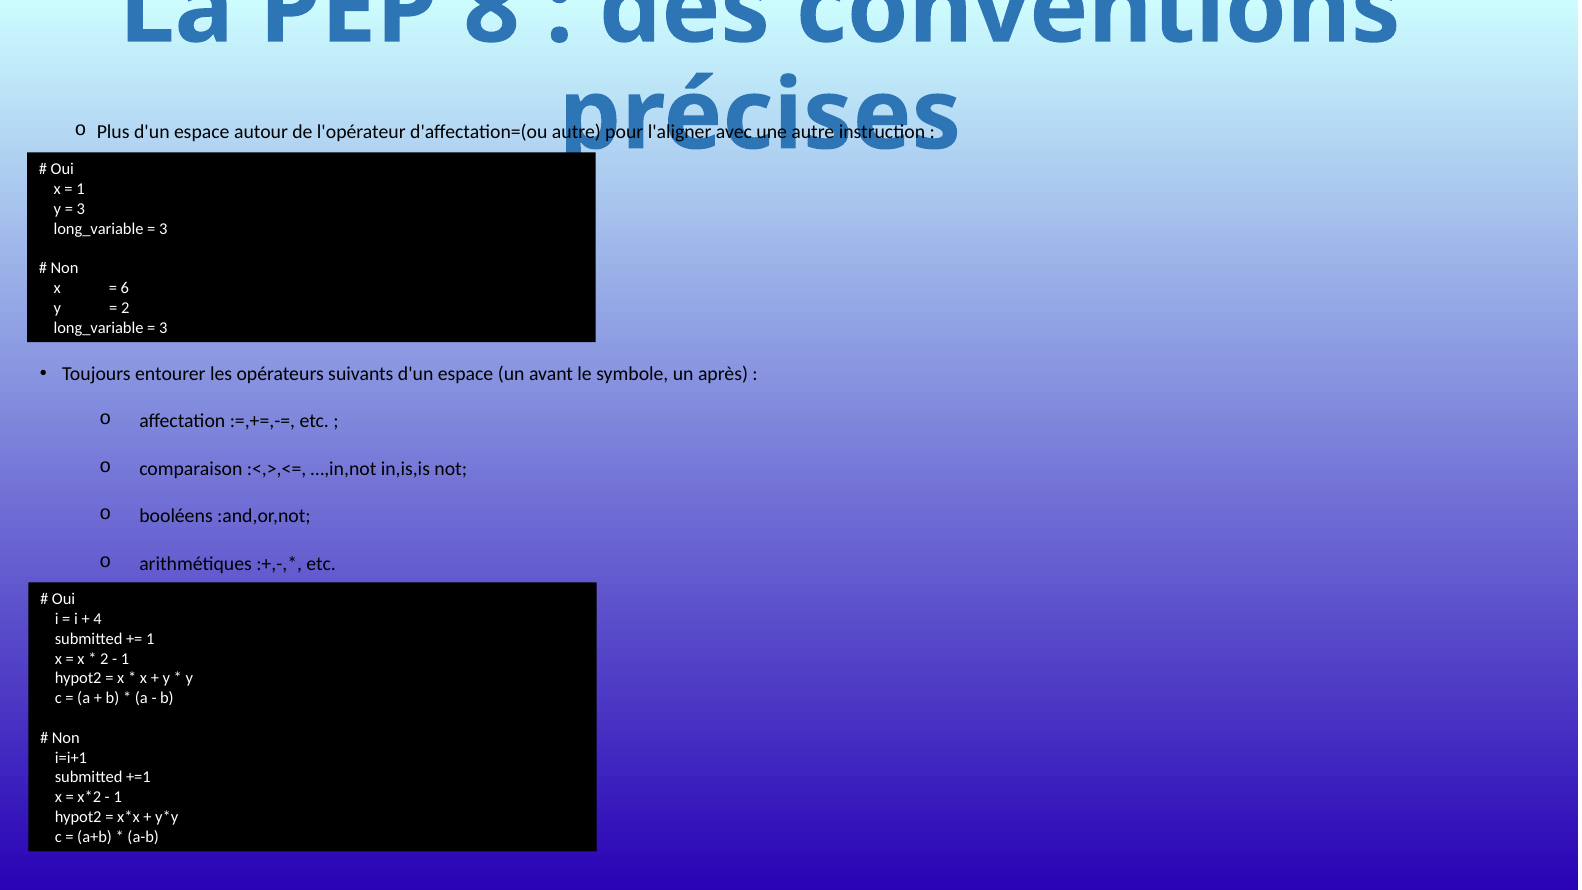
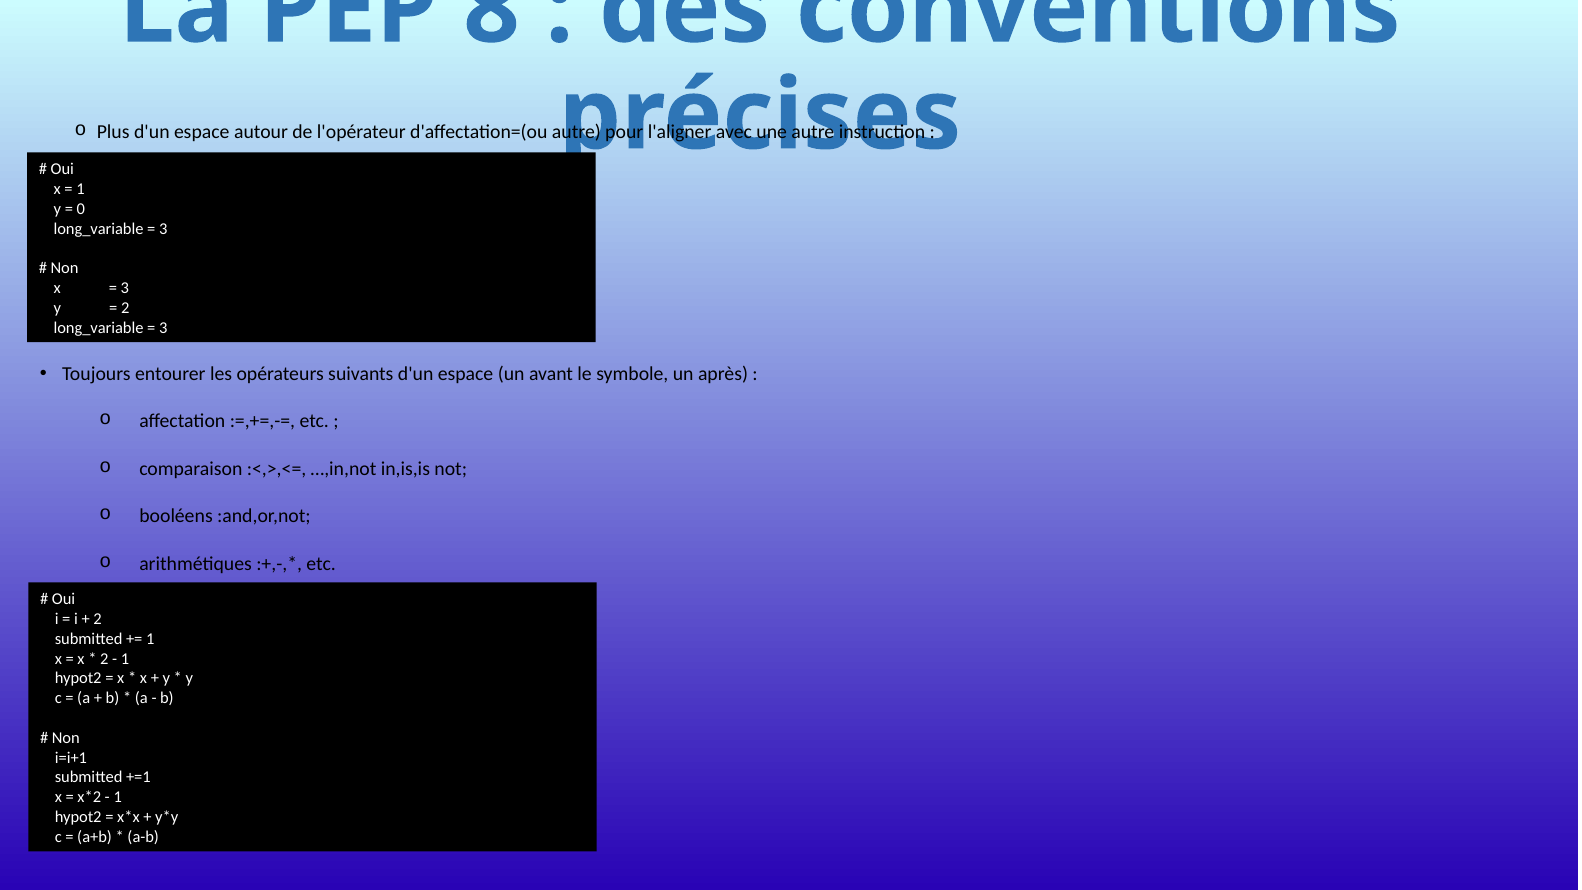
3: 3 -> 0 (81, 209)
6: 6 -> 3 (125, 288)
4: 4 -> 2 (98, 619)
